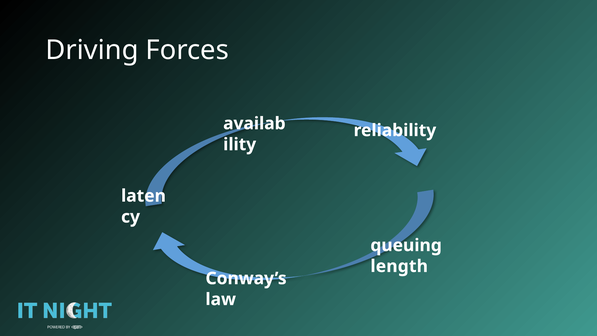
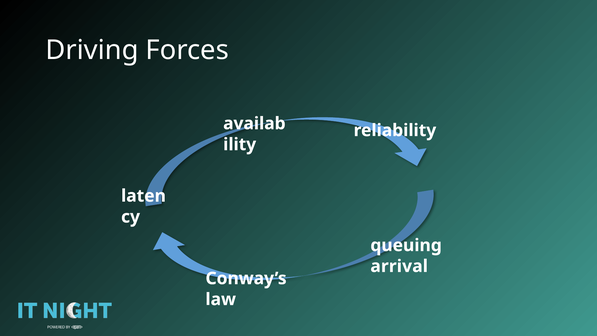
length: length -> arrival (399, 266)
